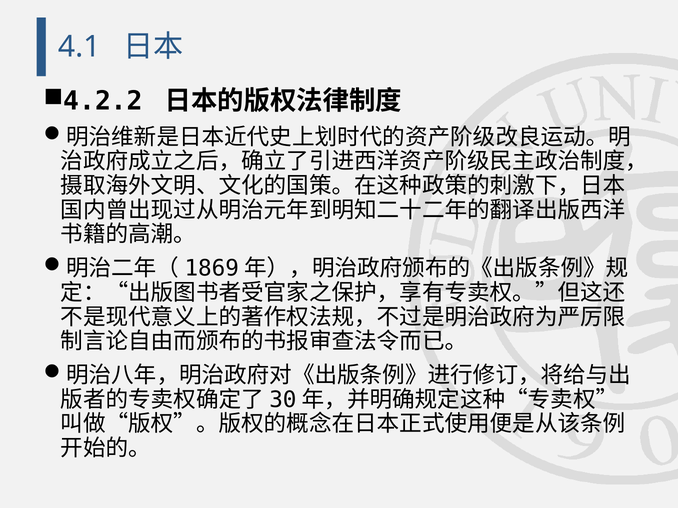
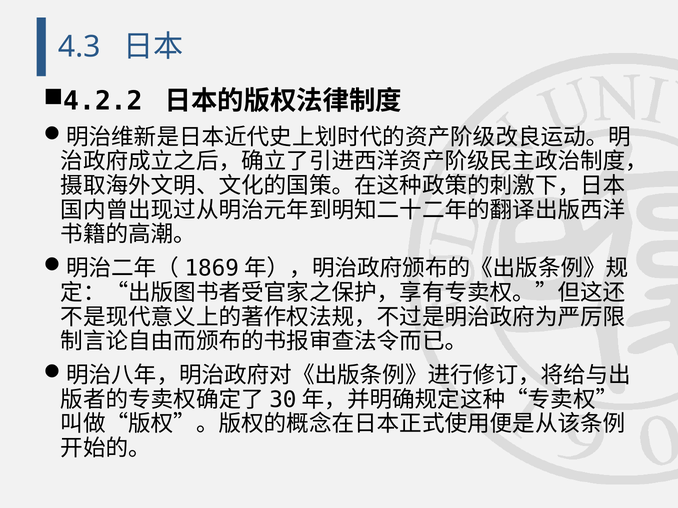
4.1: 4.1 -> 4.3 (79, 47)
